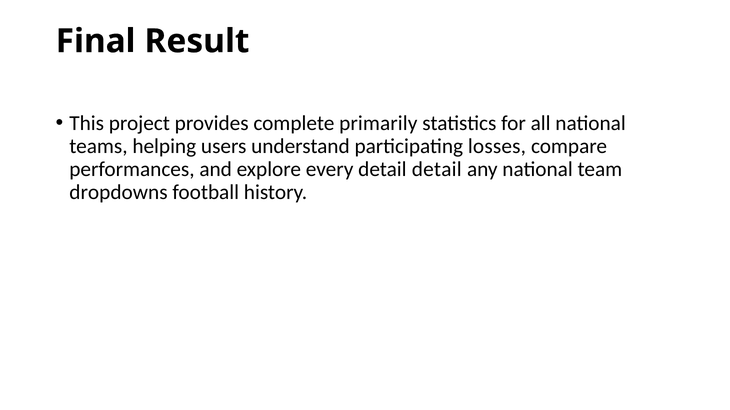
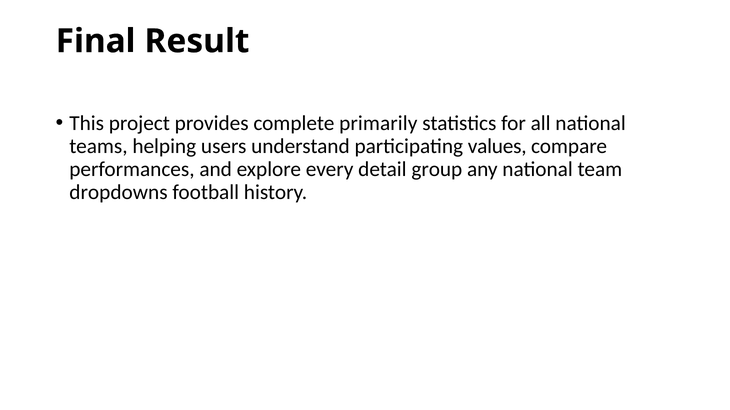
losses: losses -> values (497, 146)
detail detail: detail -> group (437, 169)
